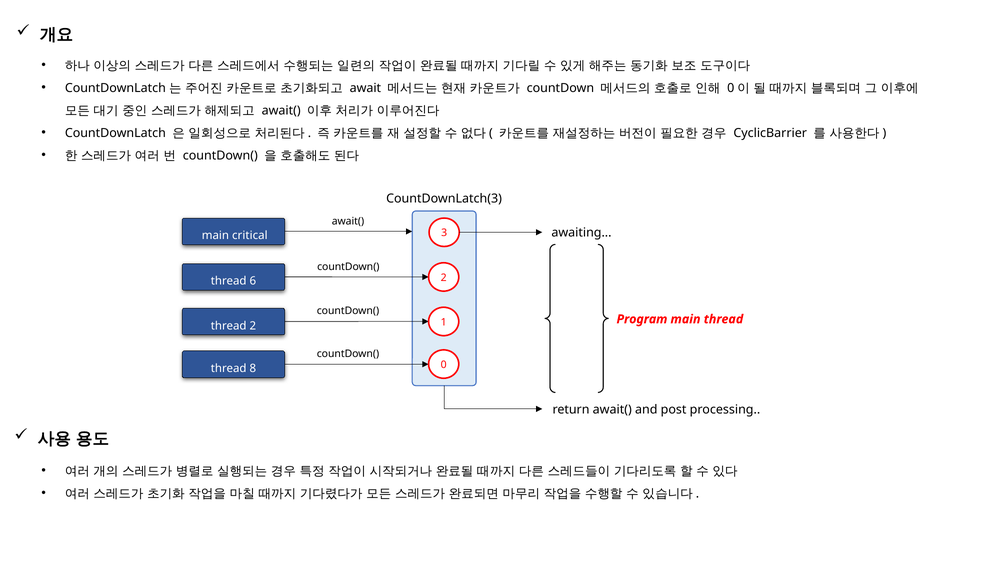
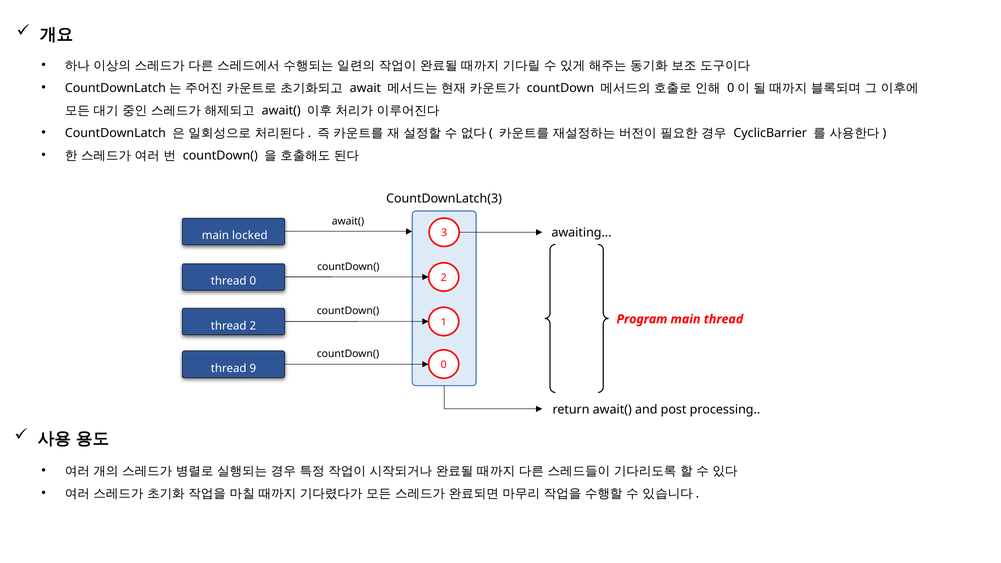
critical: critical -> locked (250, 236)
thread 6: 6 -> 0 (253, 281)
8: 8 -> 9 (253, 368)
